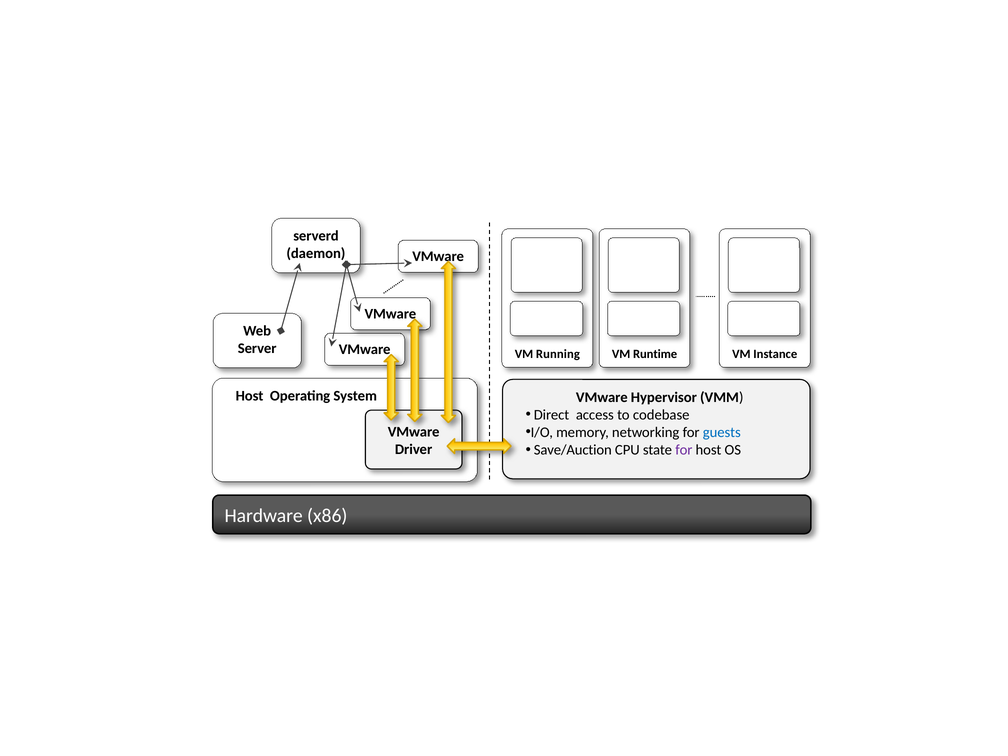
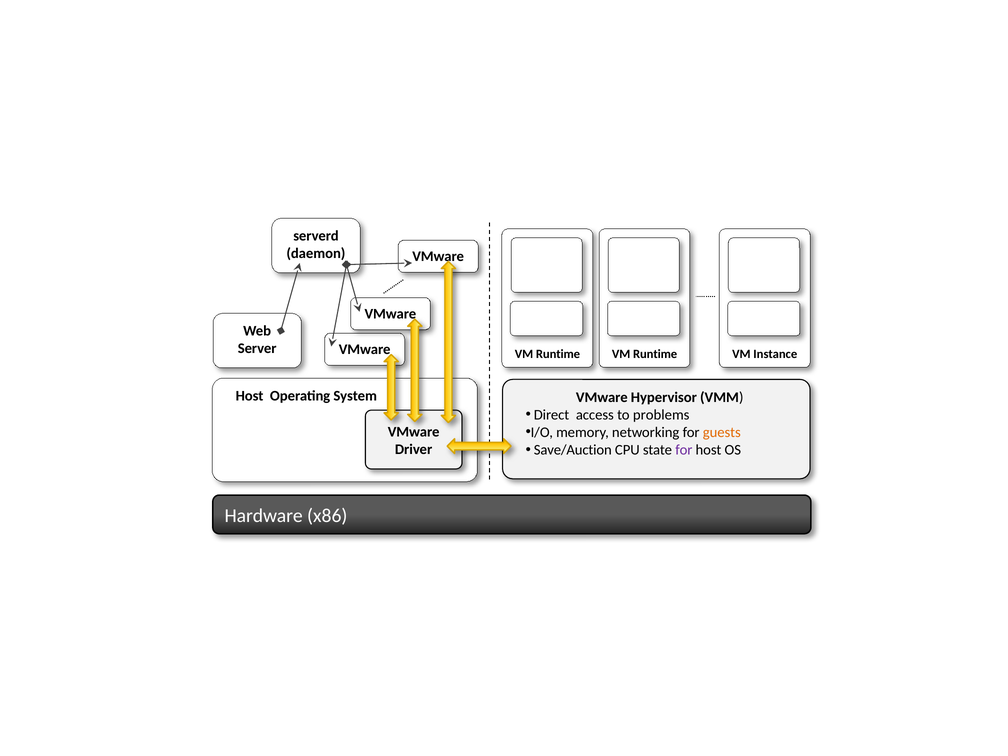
Running: Running -> Runtime (558, 354)
codebase: codebase -> problems (661, 415)
guests colour: blue -> orange (722, 432)
